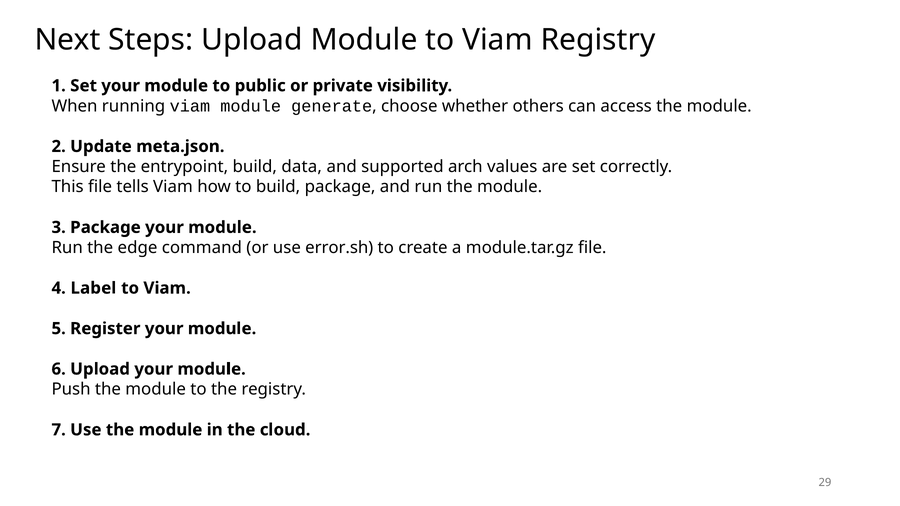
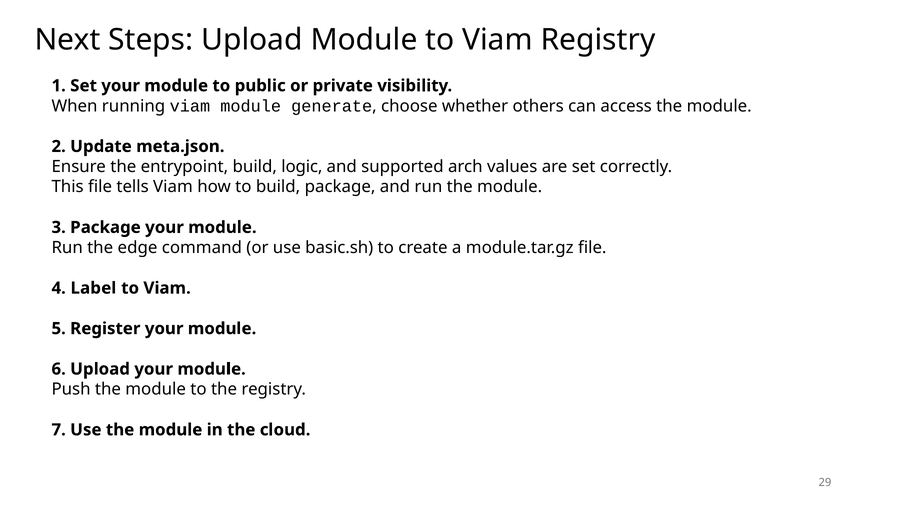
data: data -> logic (302, 167)
error.sh: error.sh -> basic.sh (339, 248)
